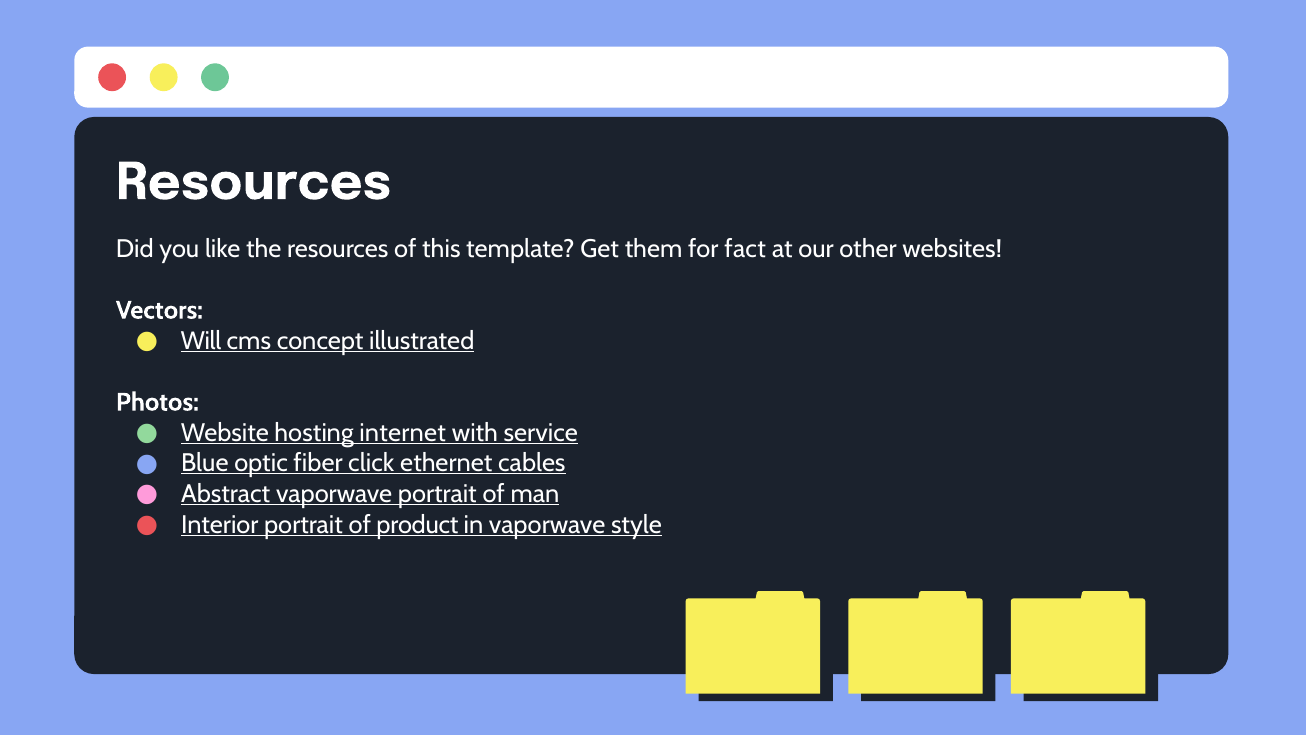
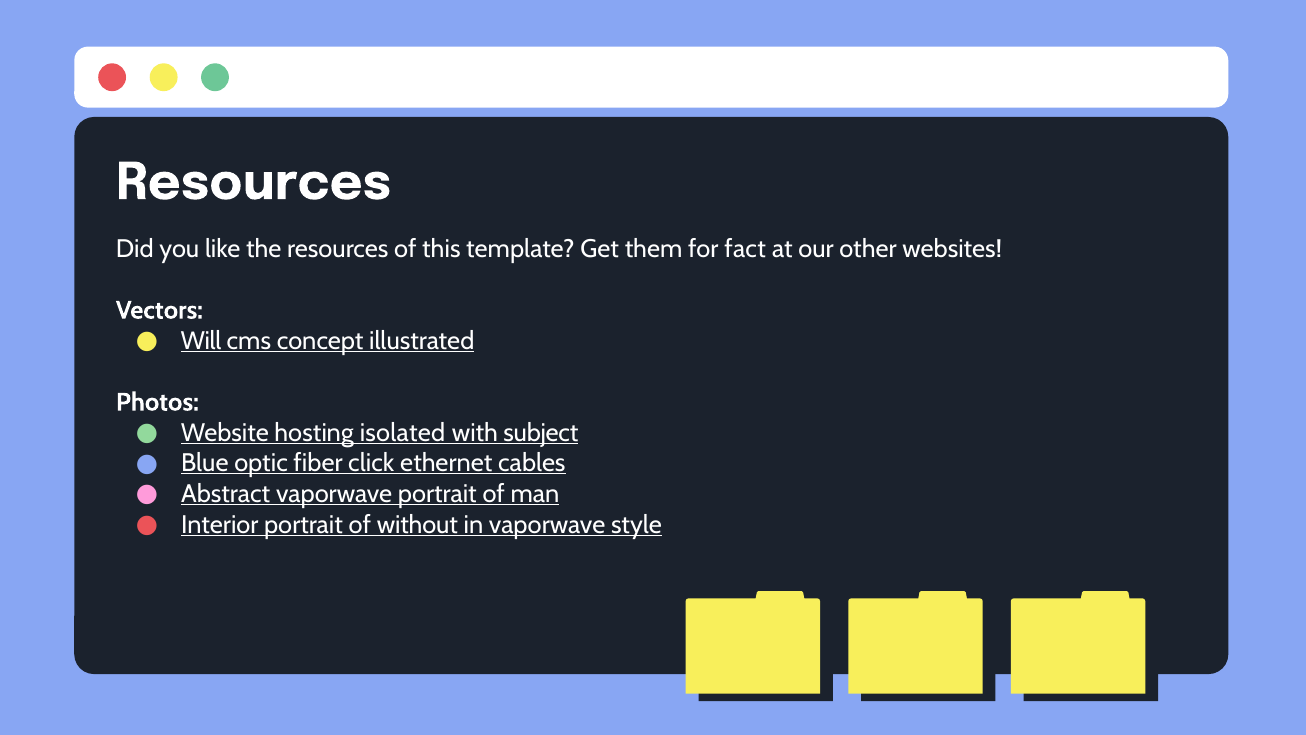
internet: internet -> isolated (403, 432)
service: service -> subject (541, 432)
product: product -> without (417, 525)
